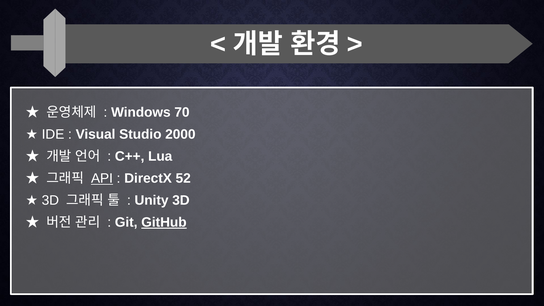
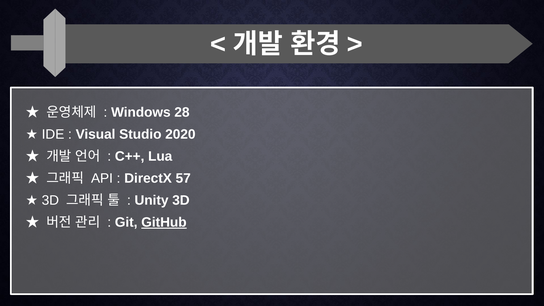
70: 70 -> 28 (182, 112)
2000: 2000 -> 2020 (180, 134)
API underline: present -> none (102, 178)
52: 52 -> 57 (183, 178)
